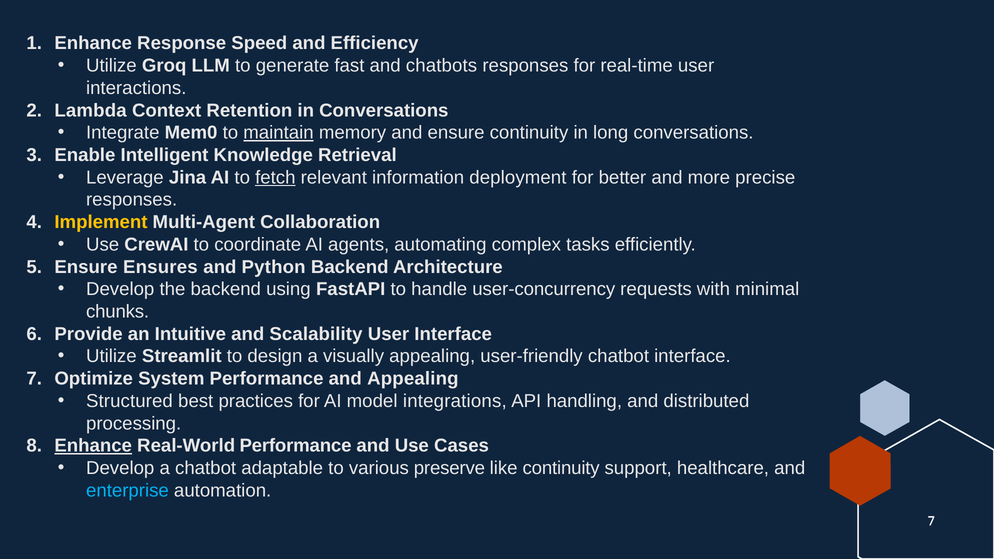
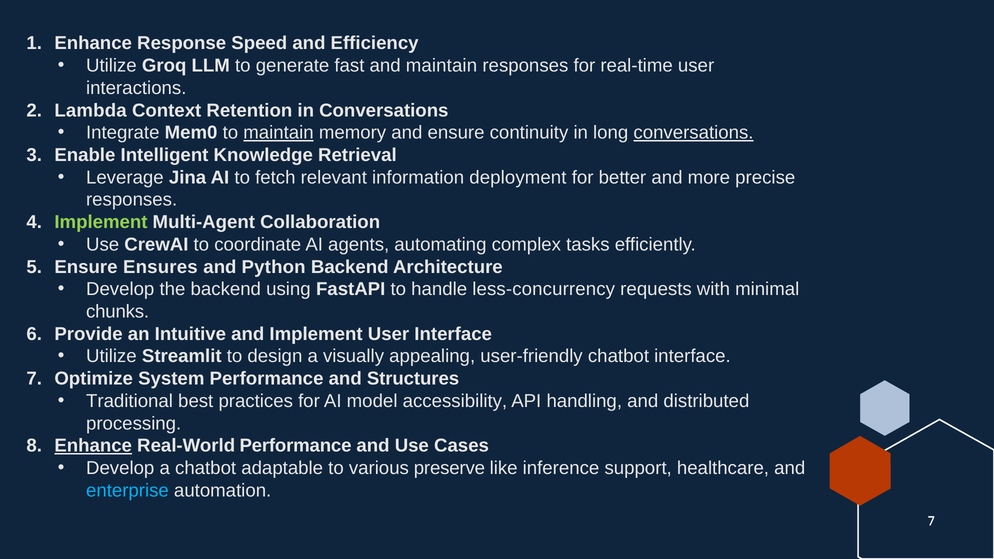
and chatbots: chatbots -> maintain (441, 66)
conversations underline: none -> present (693, 133)
fetch underline: present -> none (275, 177)
Implement colour: yellow -> light green (101, 222)
user-concurrency: user-concurrency -> less-concurrency (544, 289)
and Scalability: Scalability -> Implement (316, 334)
and Appealing: Appealing -> Structures (413, 379)
Structured: Structured -> Traditional (130, 401)
integrations: integrations -> accessibility (455, 401)
like continuity: continuity -> inference (561, 468)
